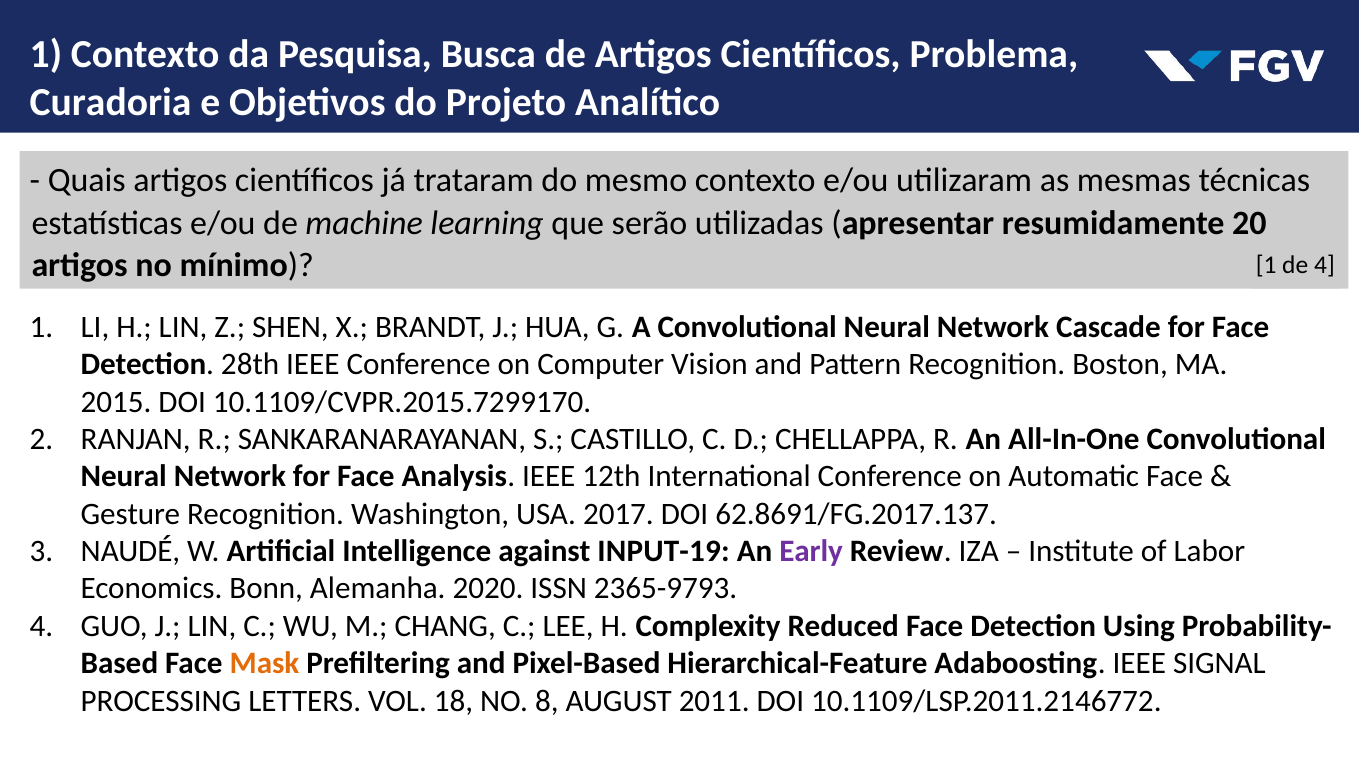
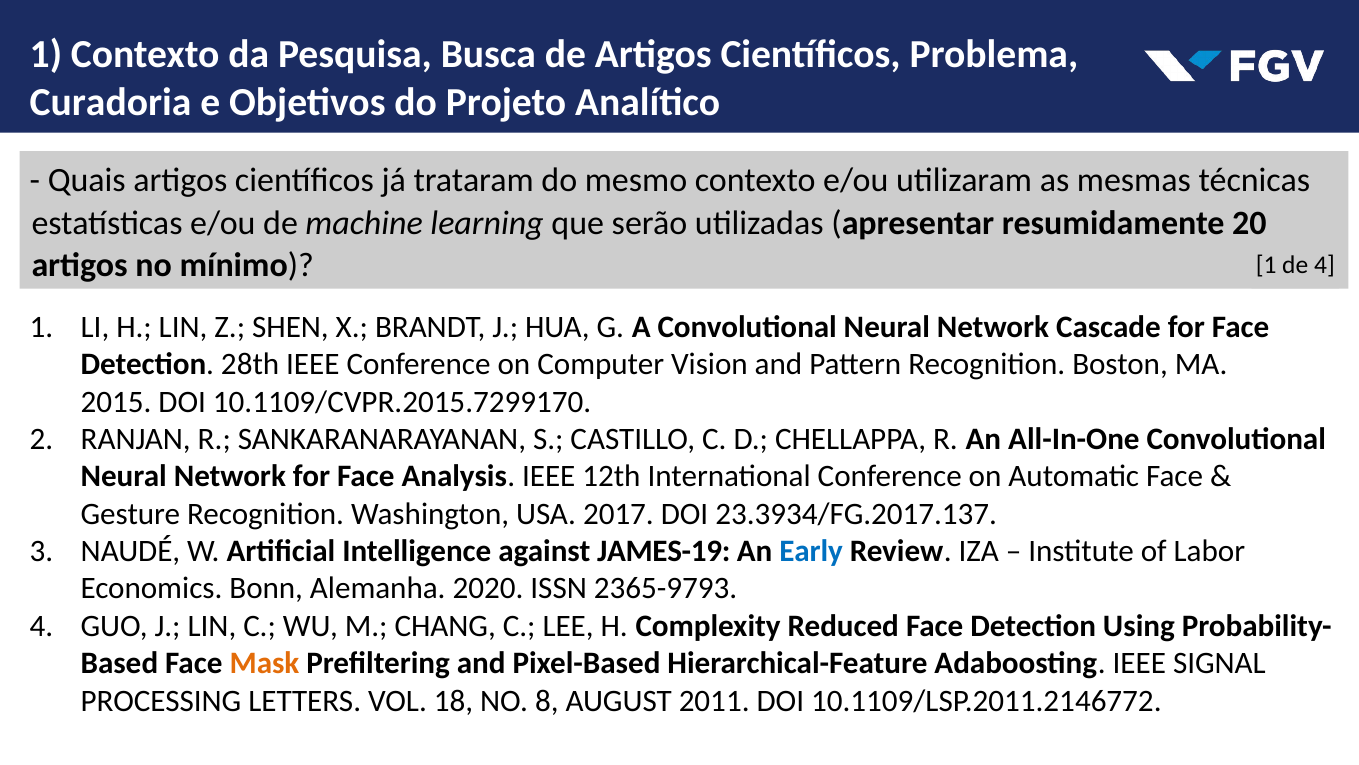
62.8691/FG.2017.137: 62.8691/FG.2017.137 -> 23.3934/FG.2017.137 (856, 514)
INPUT-19: INPUT-19 -> JAMES-19 (664, 551)
Early colour: purple -> blue (811, 551)
